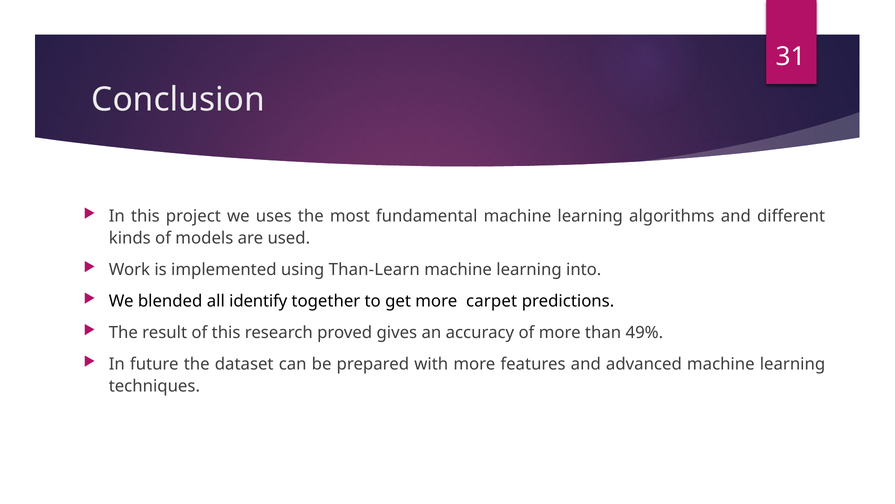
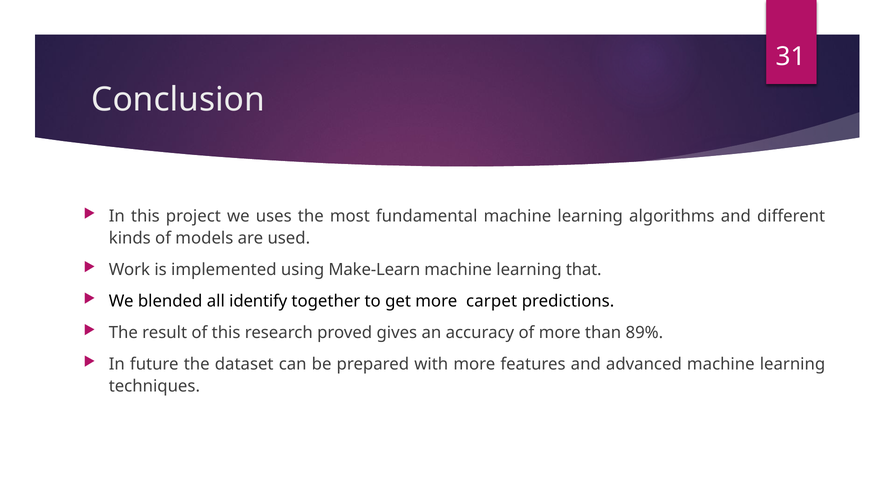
Than-Learn: Than-Learn -> Make-Learn (374, 269)
into: into -> that (584, 269)
49%: 49% -> 89% (644, 332)
